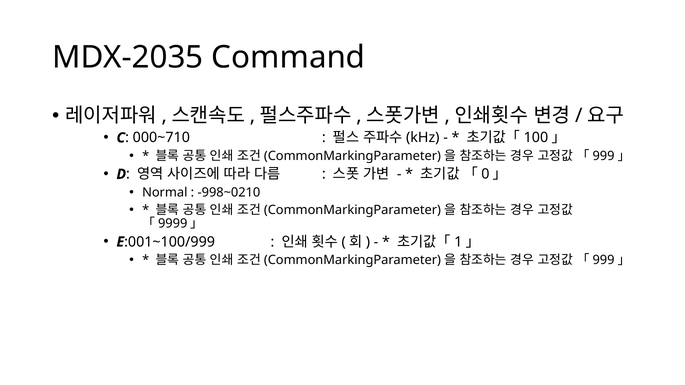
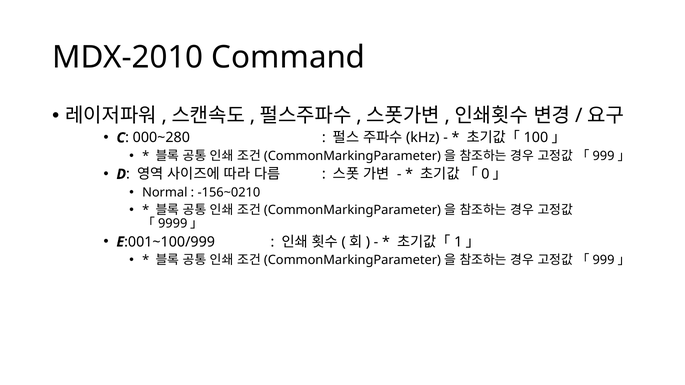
MDX-2035: MDX-2035 -> MDX-2010 (128, 58)
000~710: 000~710 -> 000~280 (161, 138)
-998~0210: -998~0210 -> -156~0210 (229, 193)
